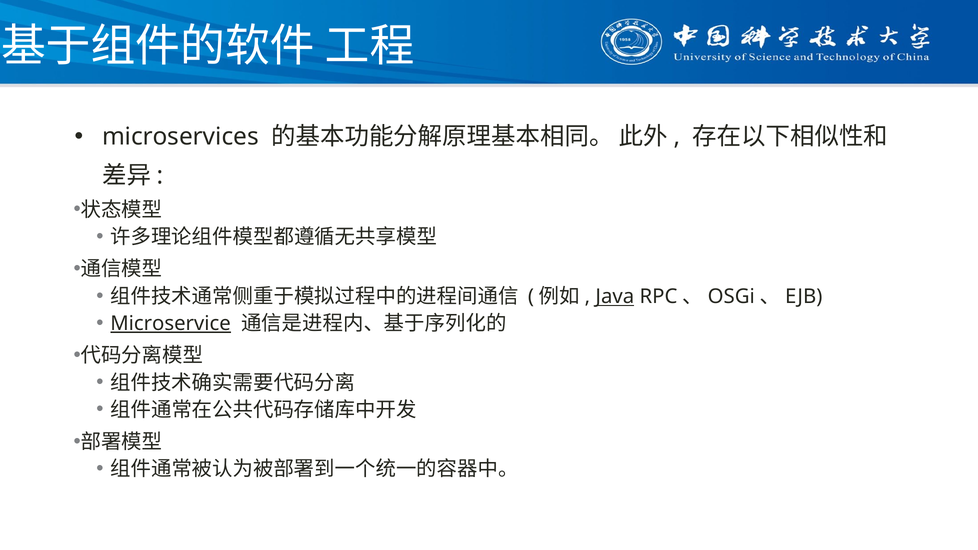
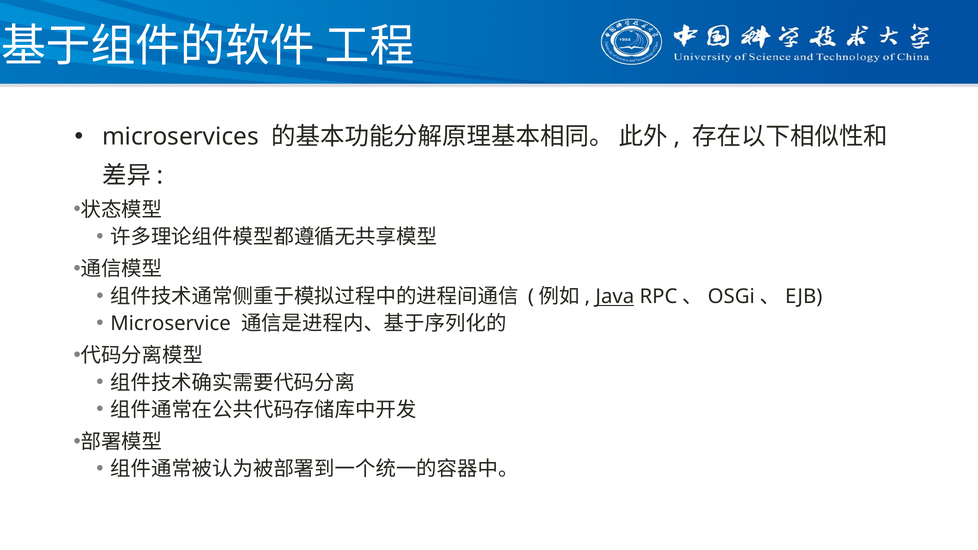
Microservice underline: present -> none (171, 324)
